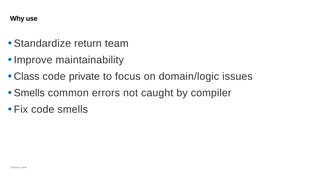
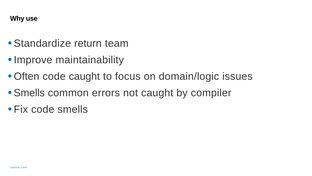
Class: Class -> Often (27, 76)
code private: private -> caught (84, 76)
